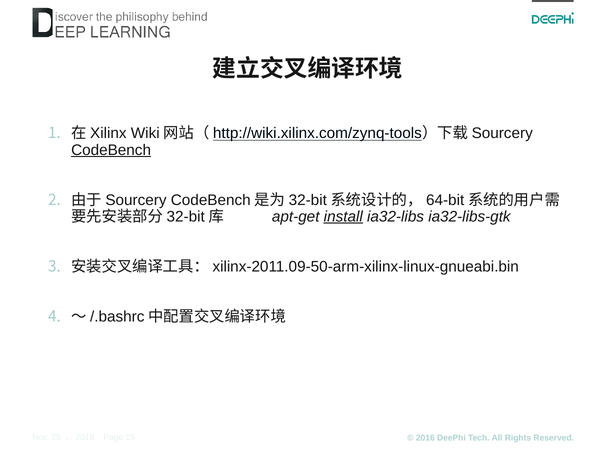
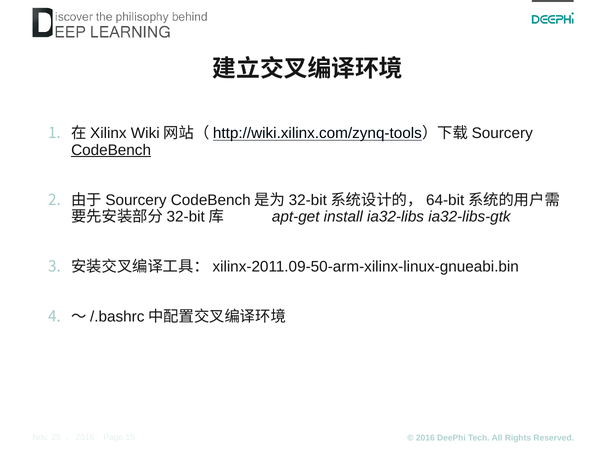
install underline: present -> none (343, 217)
